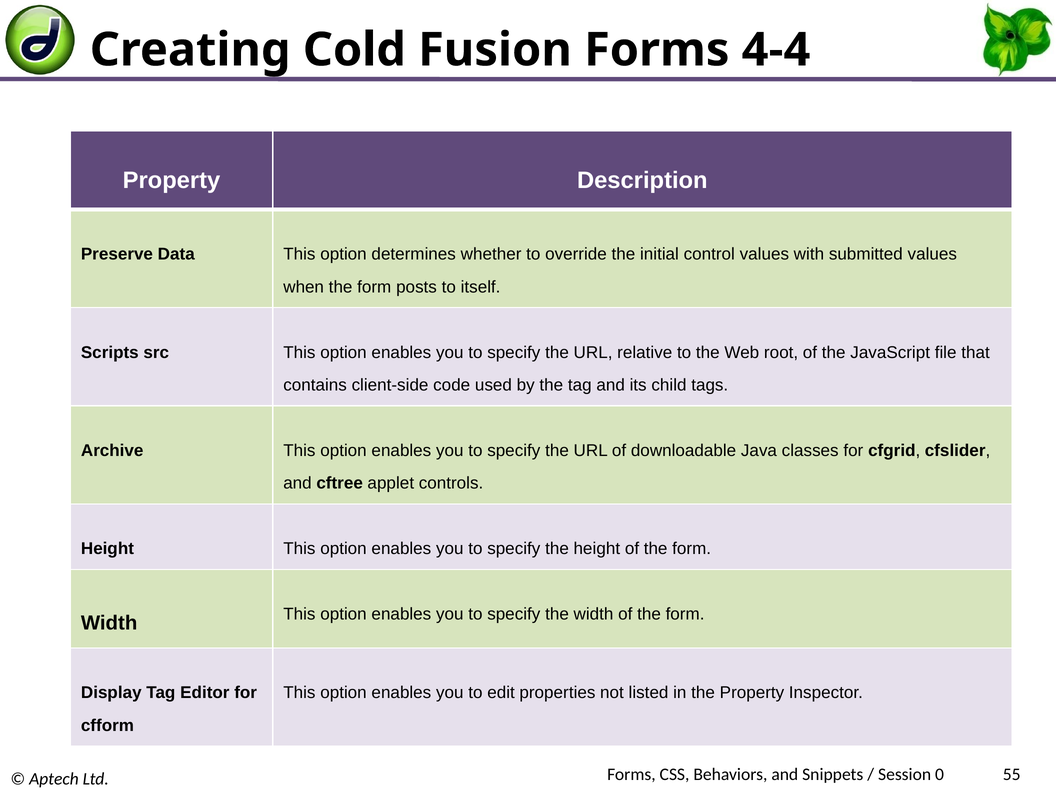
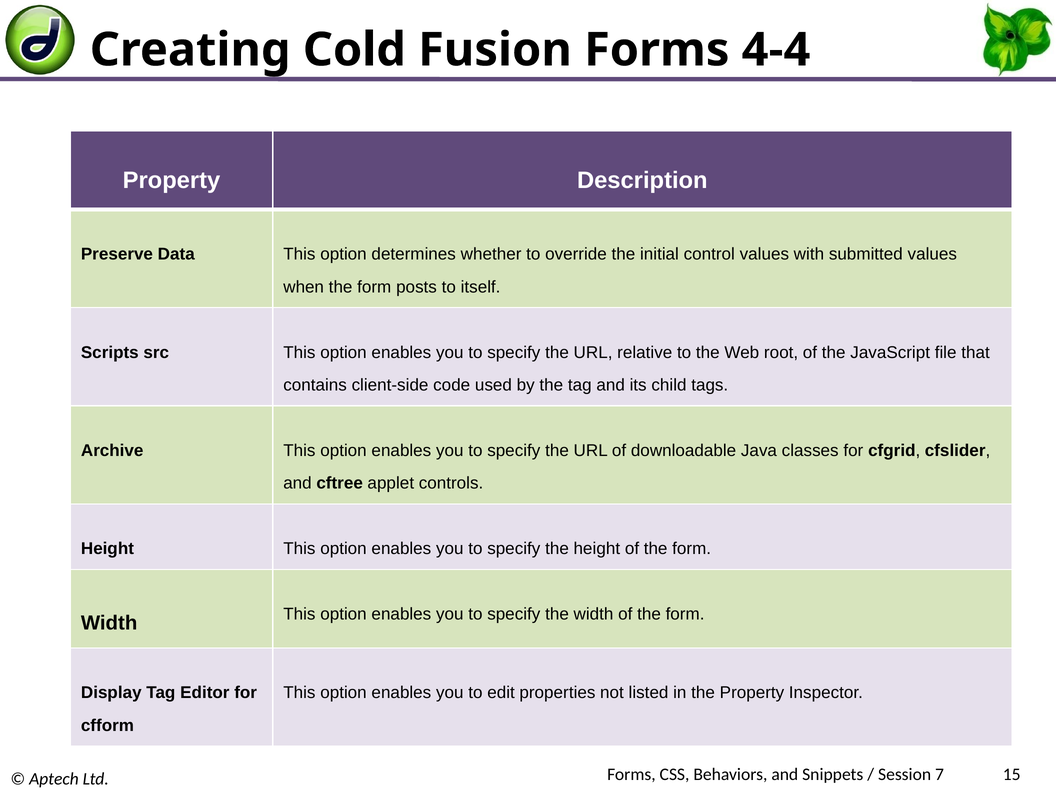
0: 0 -> 7 (940, 775)
55: 55 -> 15 (1012, 775)
